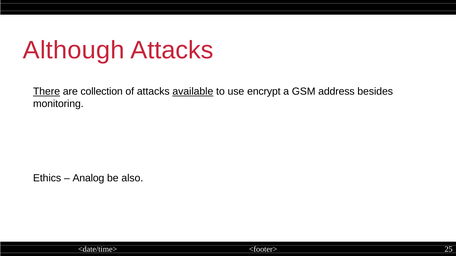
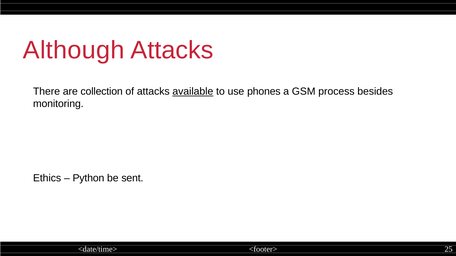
There underline: present -> none (47, 92)
encrypt: encrypt -> phones (264, 92)
address: address -> process (336, 92)
Analog: Analog -> Python (88, 179)
also: also -> sent (132, 179)
